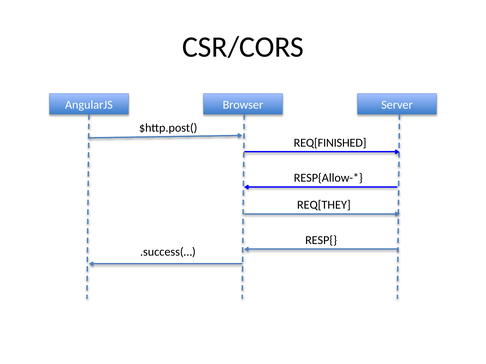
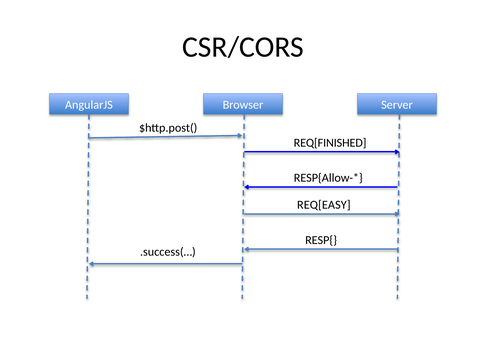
REQ[THEY: REQ[THEY -> REQ[EASY (324, 205)
